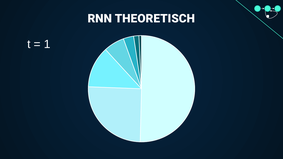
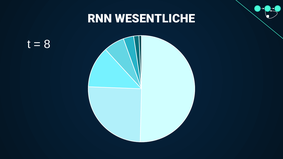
THEORETISCH: THEORETISCH -> WESENTLICHE (155, 19)
1: 1 -> 8 (47, 44)
